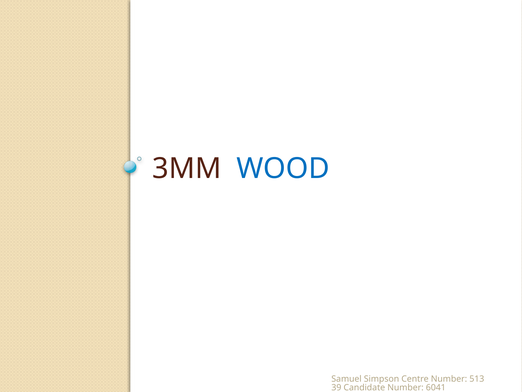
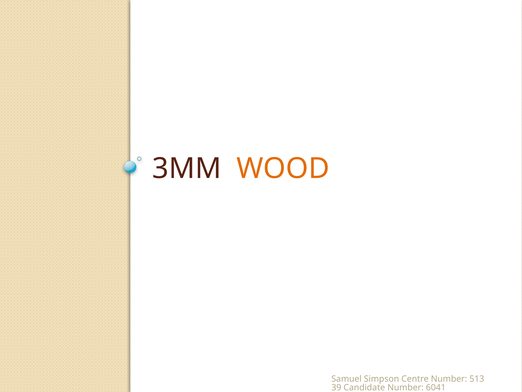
WOOD colour: blue -> orange (283, 168)
